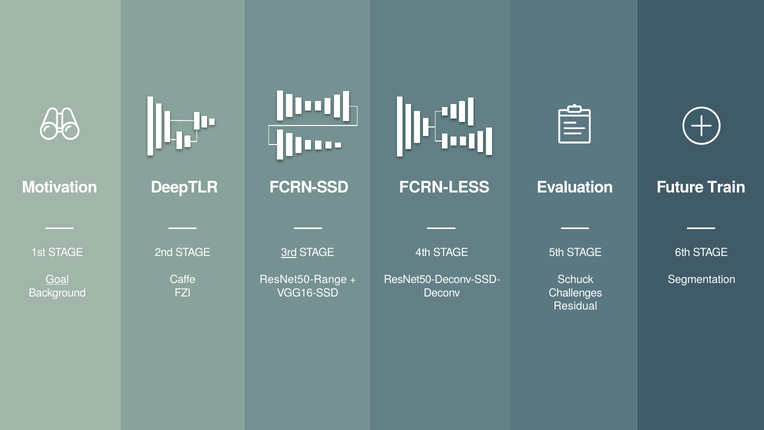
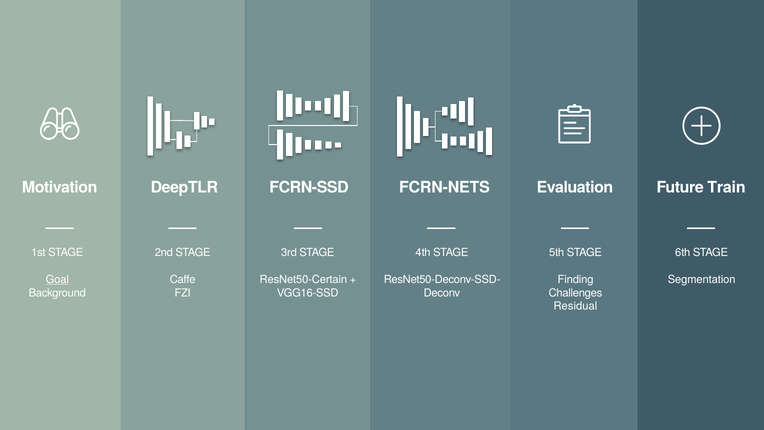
FCRN-LESS: FCRN-LESS -> FCRN-NETS (444, 188)
3rd underline: present -> none (289, 253)
ResNet50-Range: ResNet50-Range -> ResNet50-Certain (303, 279)
Schuck: Schuck -> Finding (576, 279)
